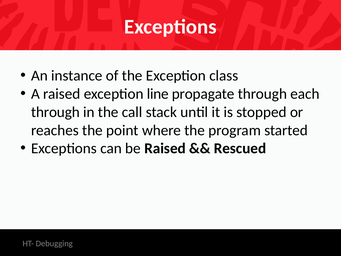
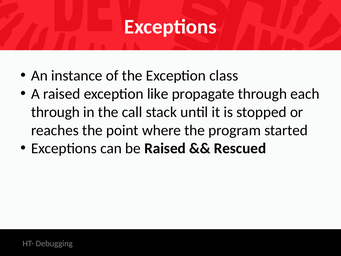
line: line -> like (158, 94)
